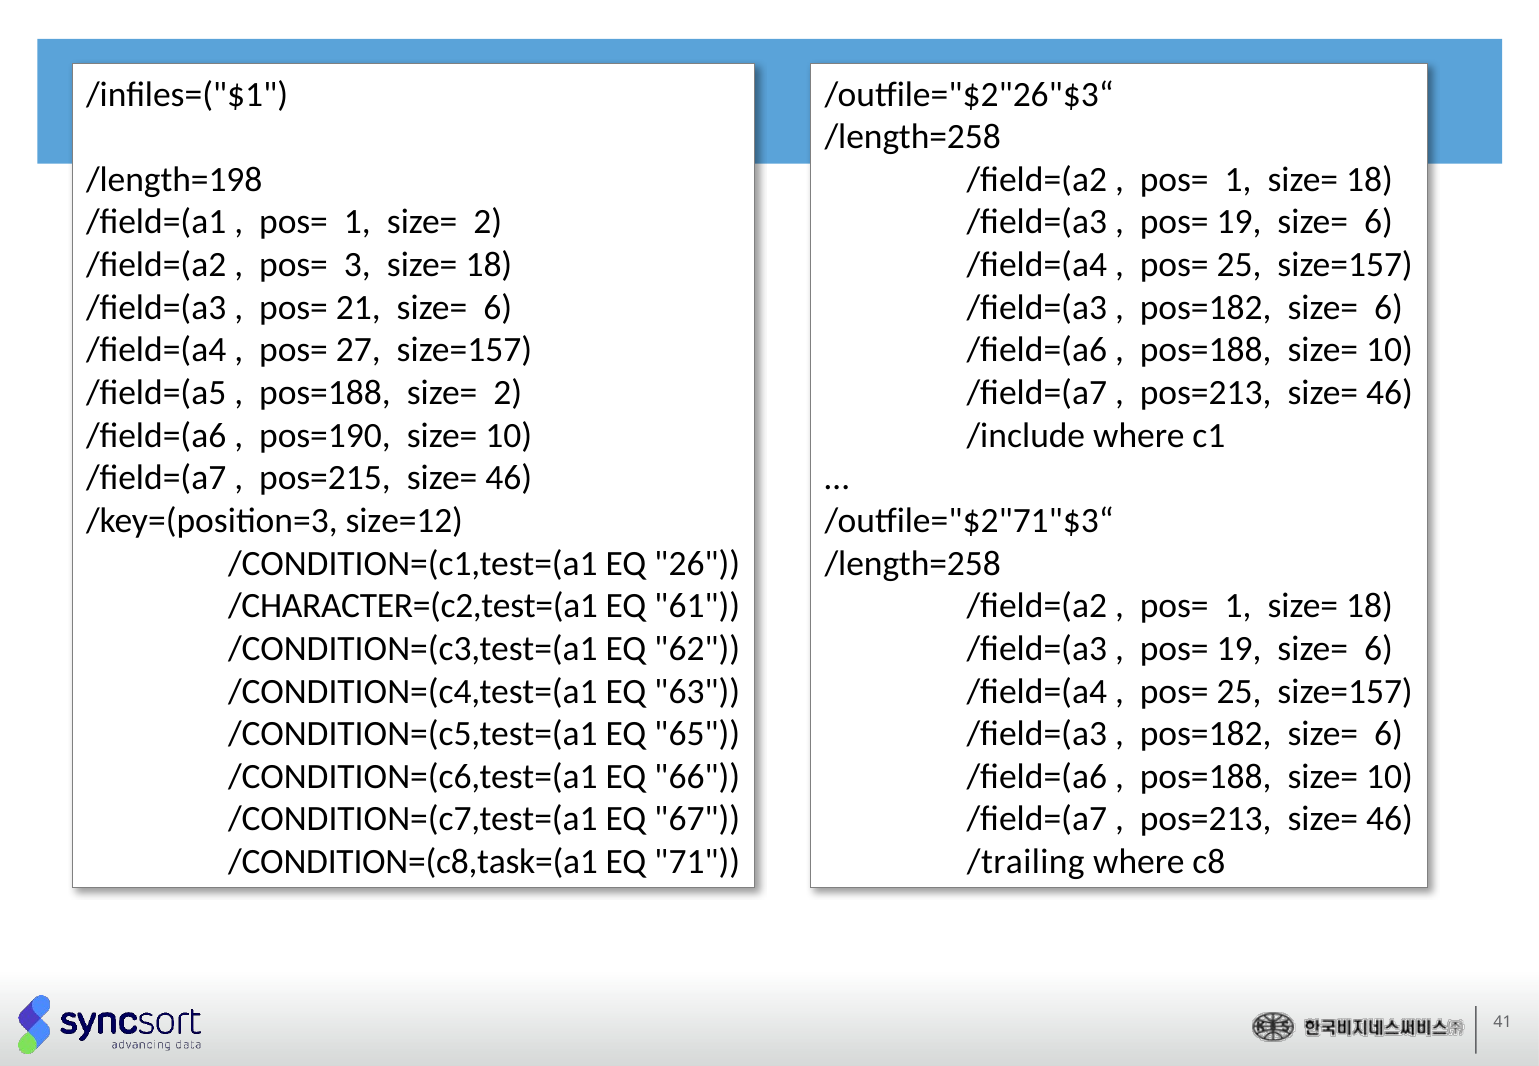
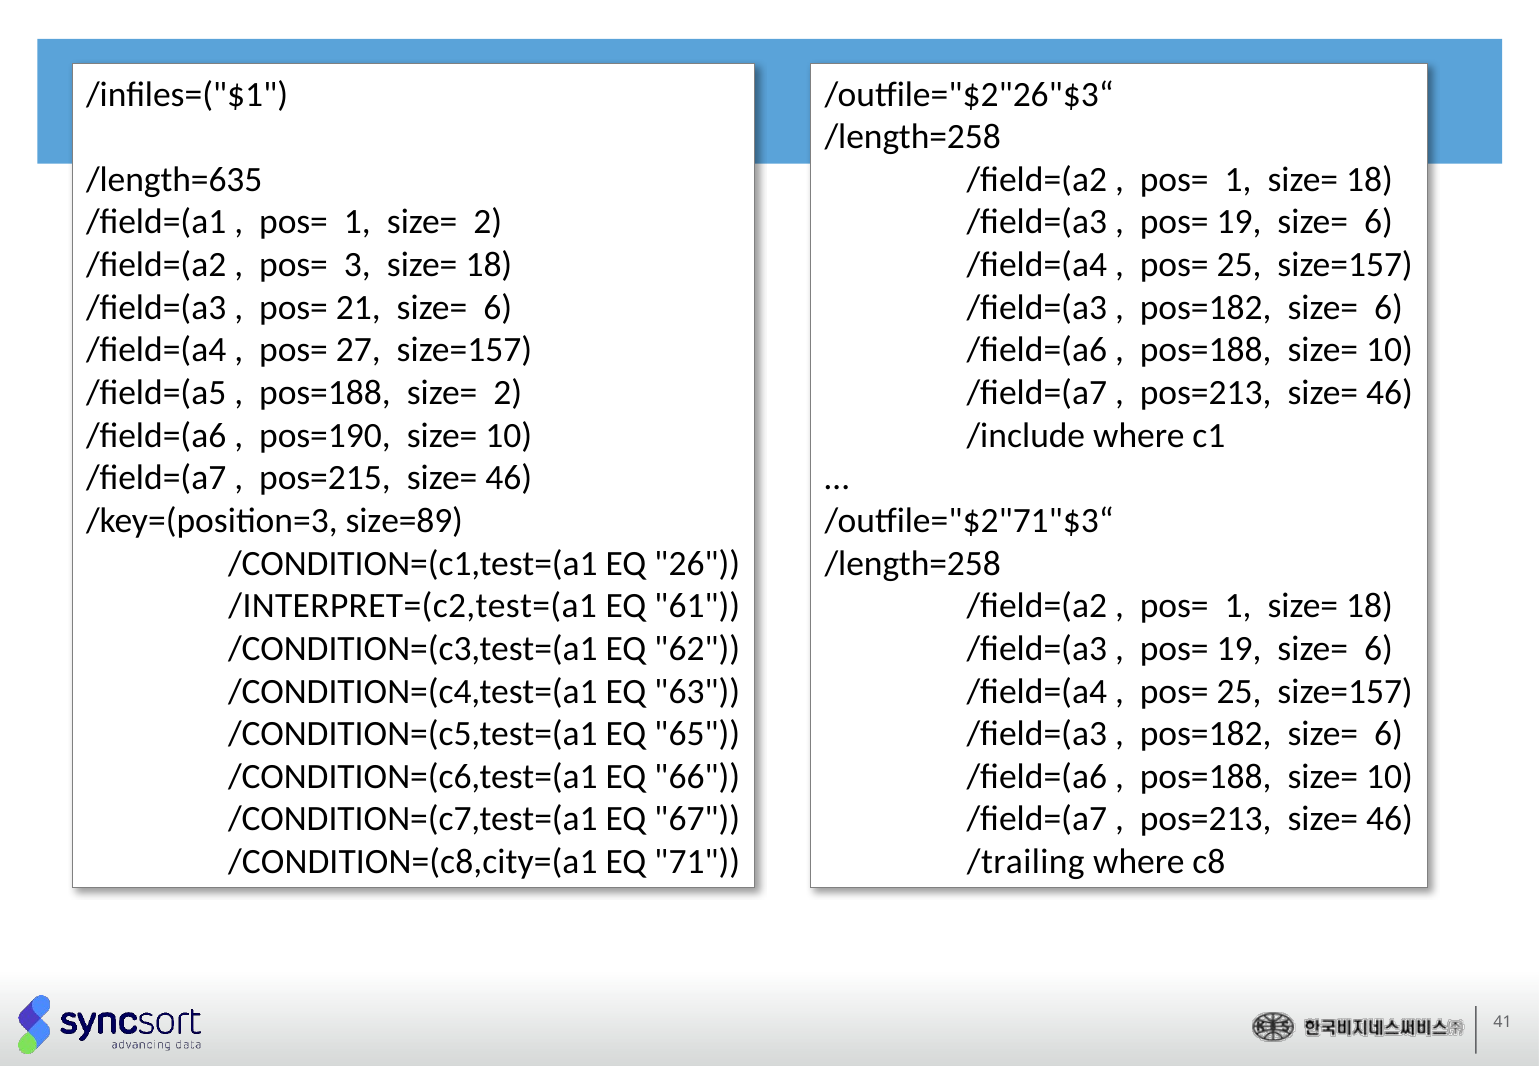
/length=198: /length=198 -> /length=635 (174, 180)
size=12: size=12 -> size=89 (404, 520)
/CHARACTER=(c2,test=(a1: /CHARACTER=(c2,test=(a1 -> /INTERPRET=(c2,test=(a1 (413, 606)
/CONDITION=(c8,task=(a1: /CONDITION=(c8,task=(a1 -> /CONDITION=(c8,city=(a1 (413, 861)
